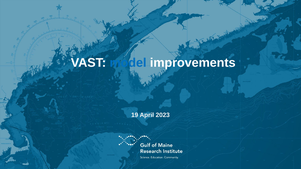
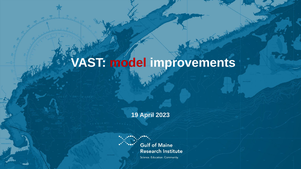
model colour: blue -> red (128, 63)
